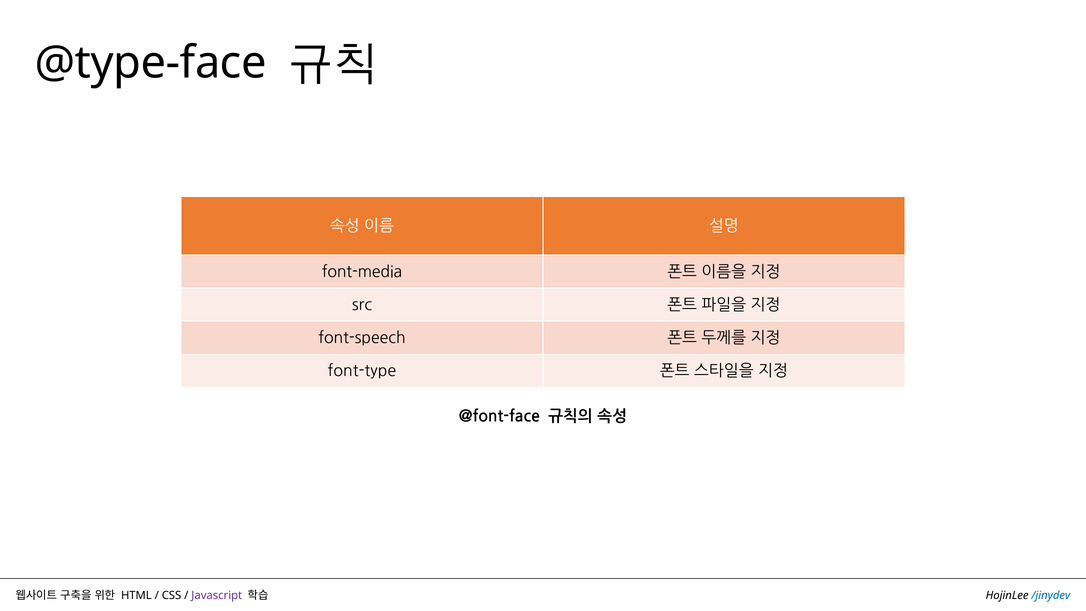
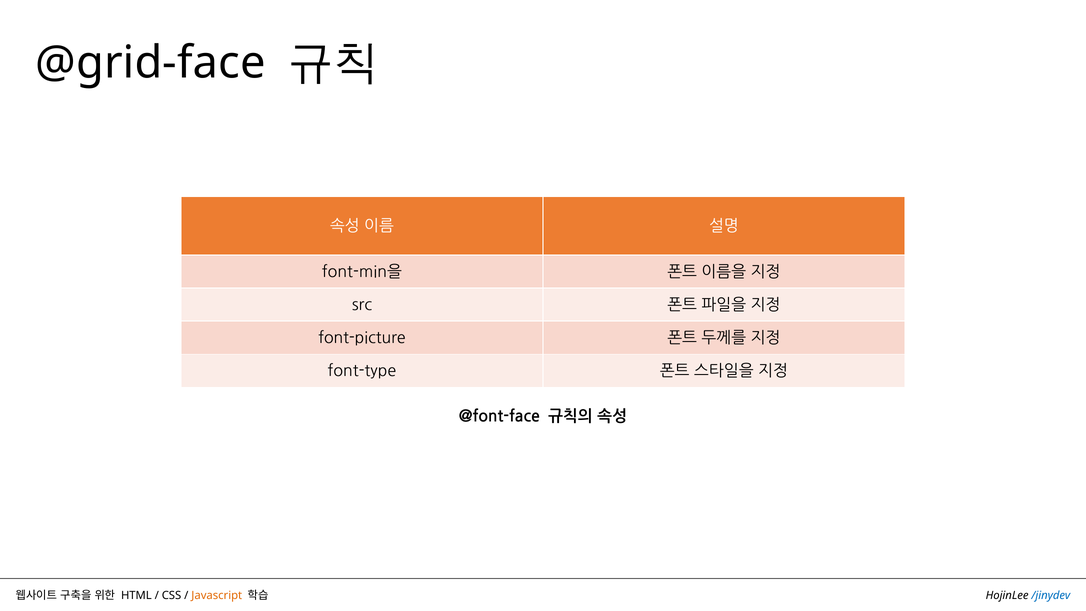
@type-face: @type-face -> @grid-face (150, 63)
font-media: font-media -> font-min을 (362, 272)
font-speech: font-speech -> font-picture (362, 338)
Javascript colour: purple -> orange (217, 595)
